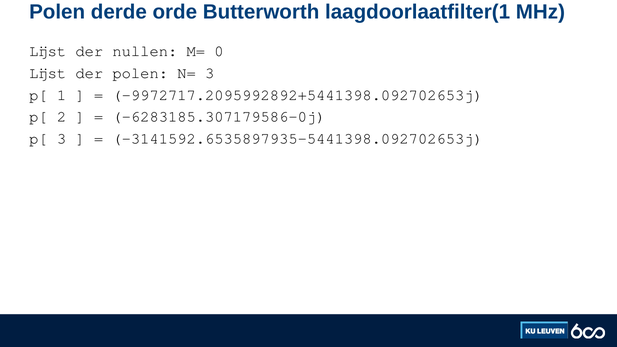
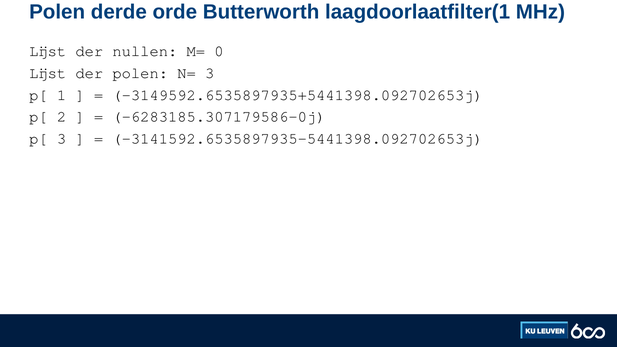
-9972717.2095992892+5441398.092702653j: -9972717.2095992892+5441398.092702653j -> -3149592.6535897935+5441398.092702653j (298, 95)
